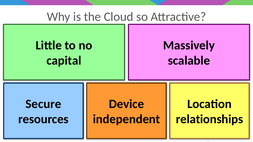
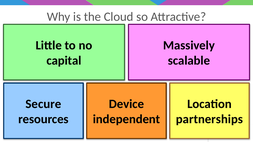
relationships: relationships -> partnerships (209, 119)
